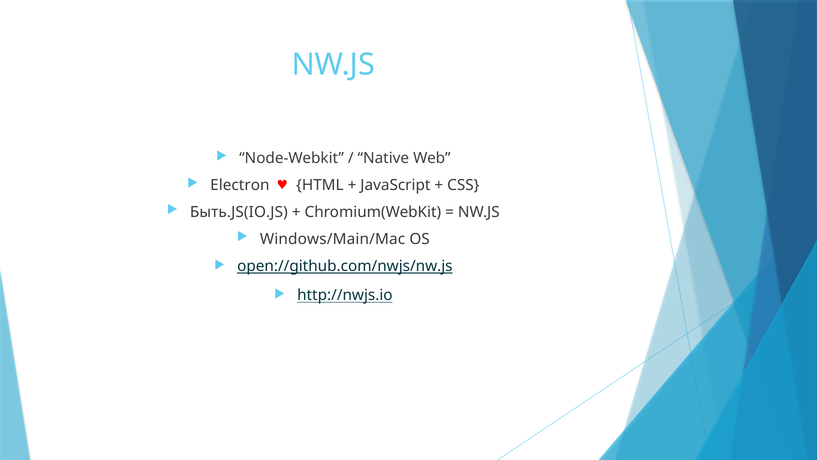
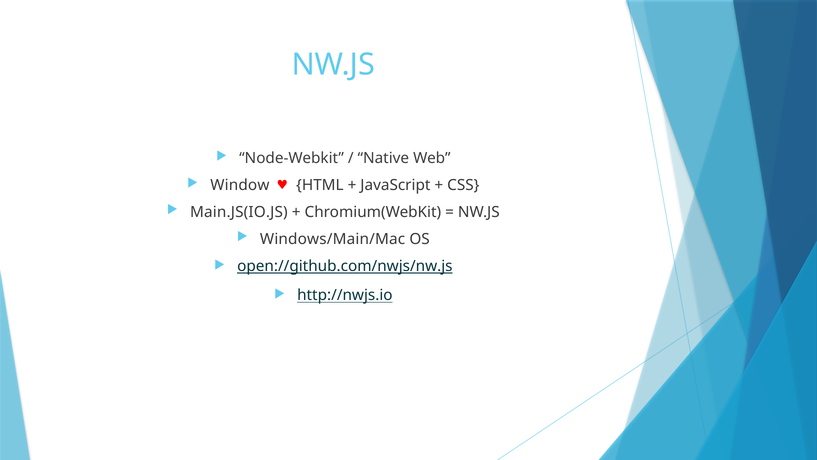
Electron: Electron -> Window (240, 185)
Быть.JS(IO.JS: Быть.JS(IO.JS -> Main.JS(IO.JS (239, 212)
